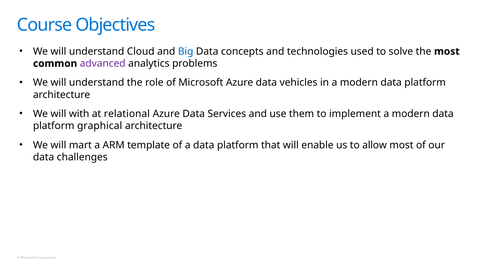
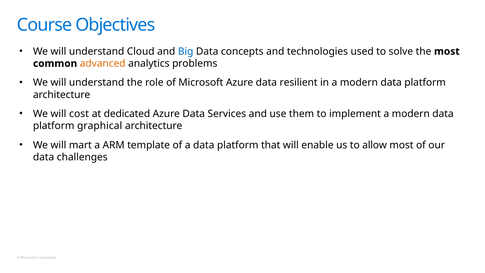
advanced colour: purple -> orange (103, 63)
vehicles: vehicles -> resilient (299, 83)
with: with -> cost (79, 114)
relational: relational -> dedicated (127, 114)
